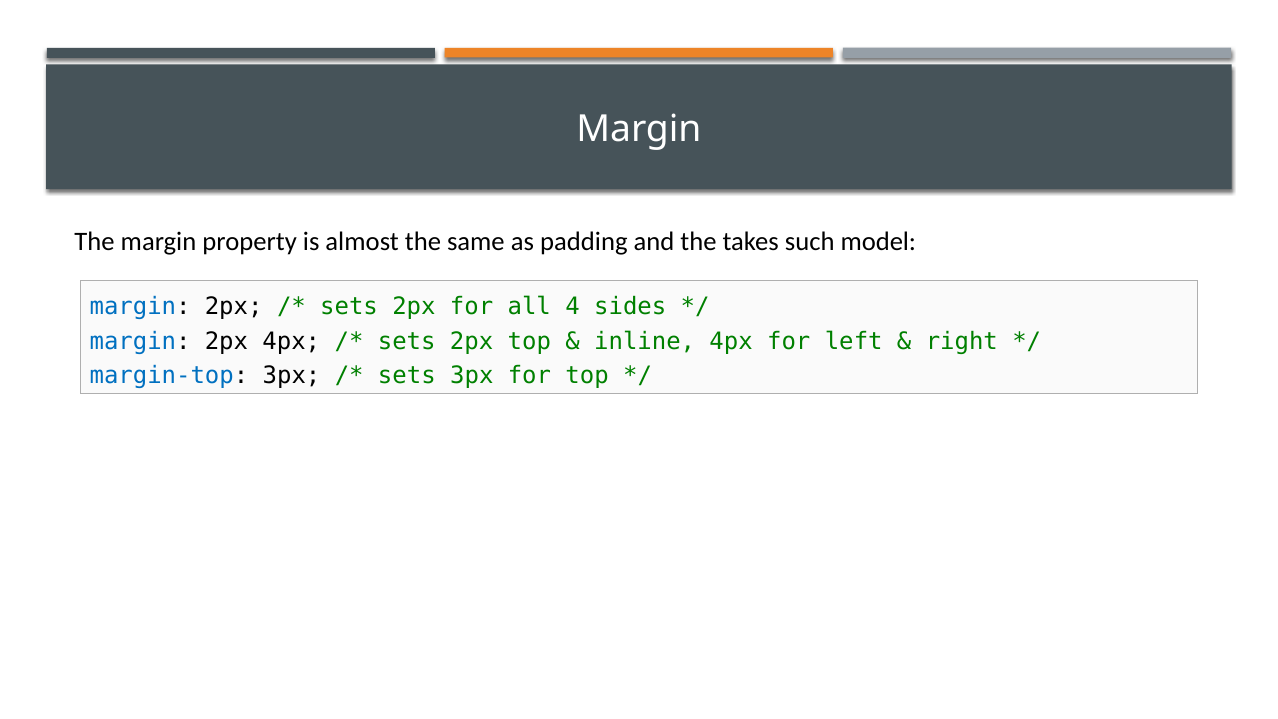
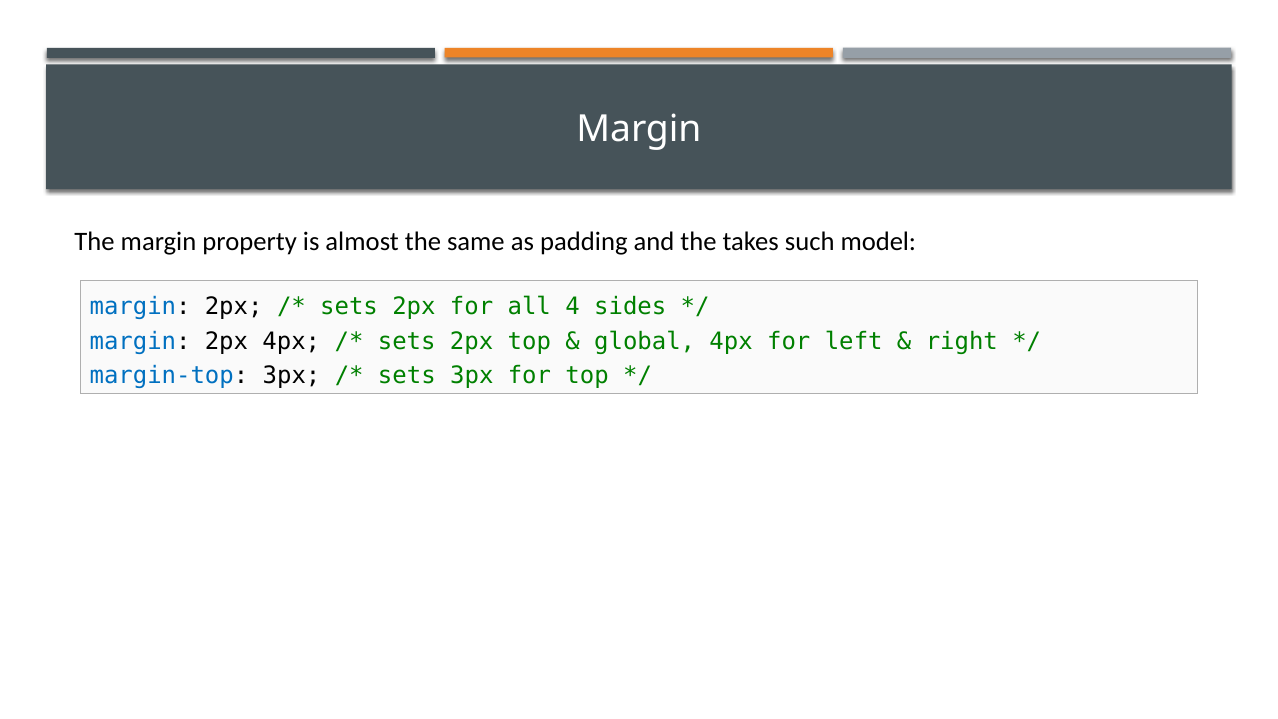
inline: inline -> global (645, 341)
